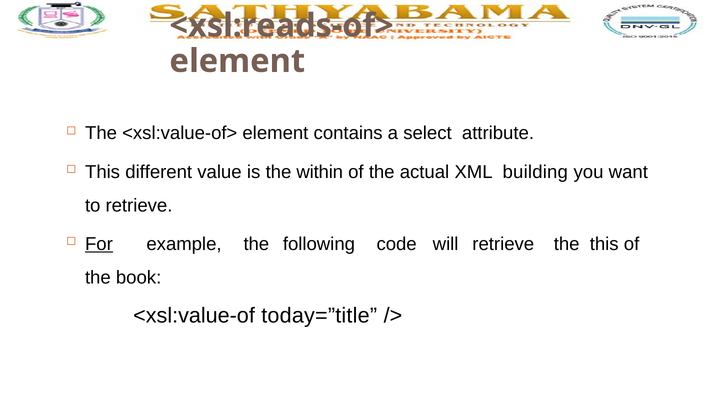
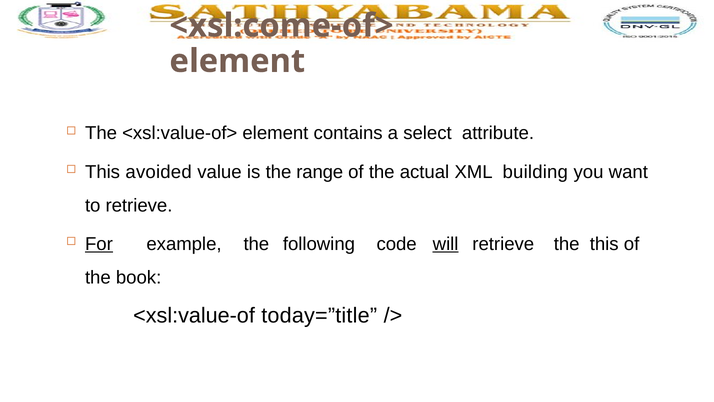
<xsl:reads-of>: <xsl:reads-of> -> <xsl:come-of> (281, 26)
different: different -> avoided (159, 172)
within: within -> range (320, 172)
will underline: none -> present (446, 244)
